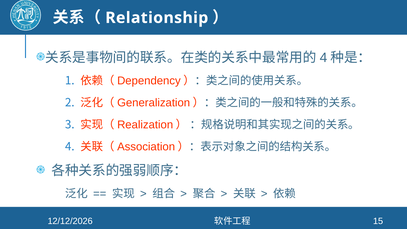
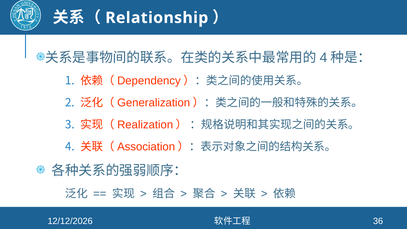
15: 15 -> 36 (378, 221)
